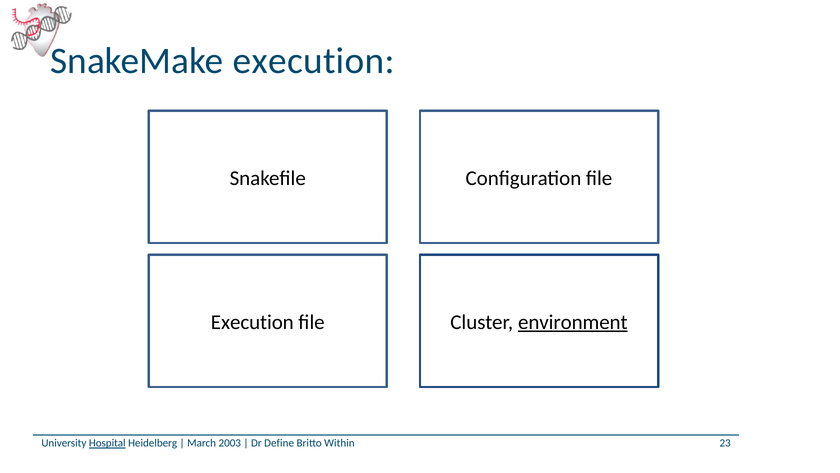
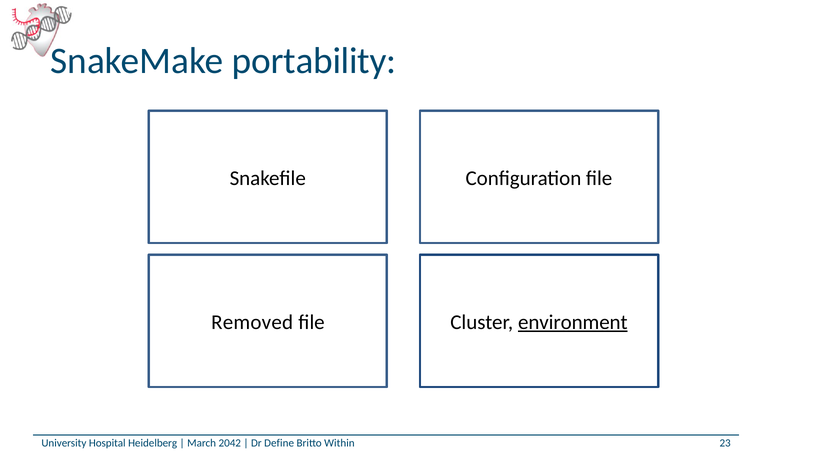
SnakeMake execution: execution -> portability (314, 61)
Execution: Execution -> Removed (252, 322)
Hospital underline: present -> none (107, 443)
2003: 2003 -> 2042 (230, 443)
